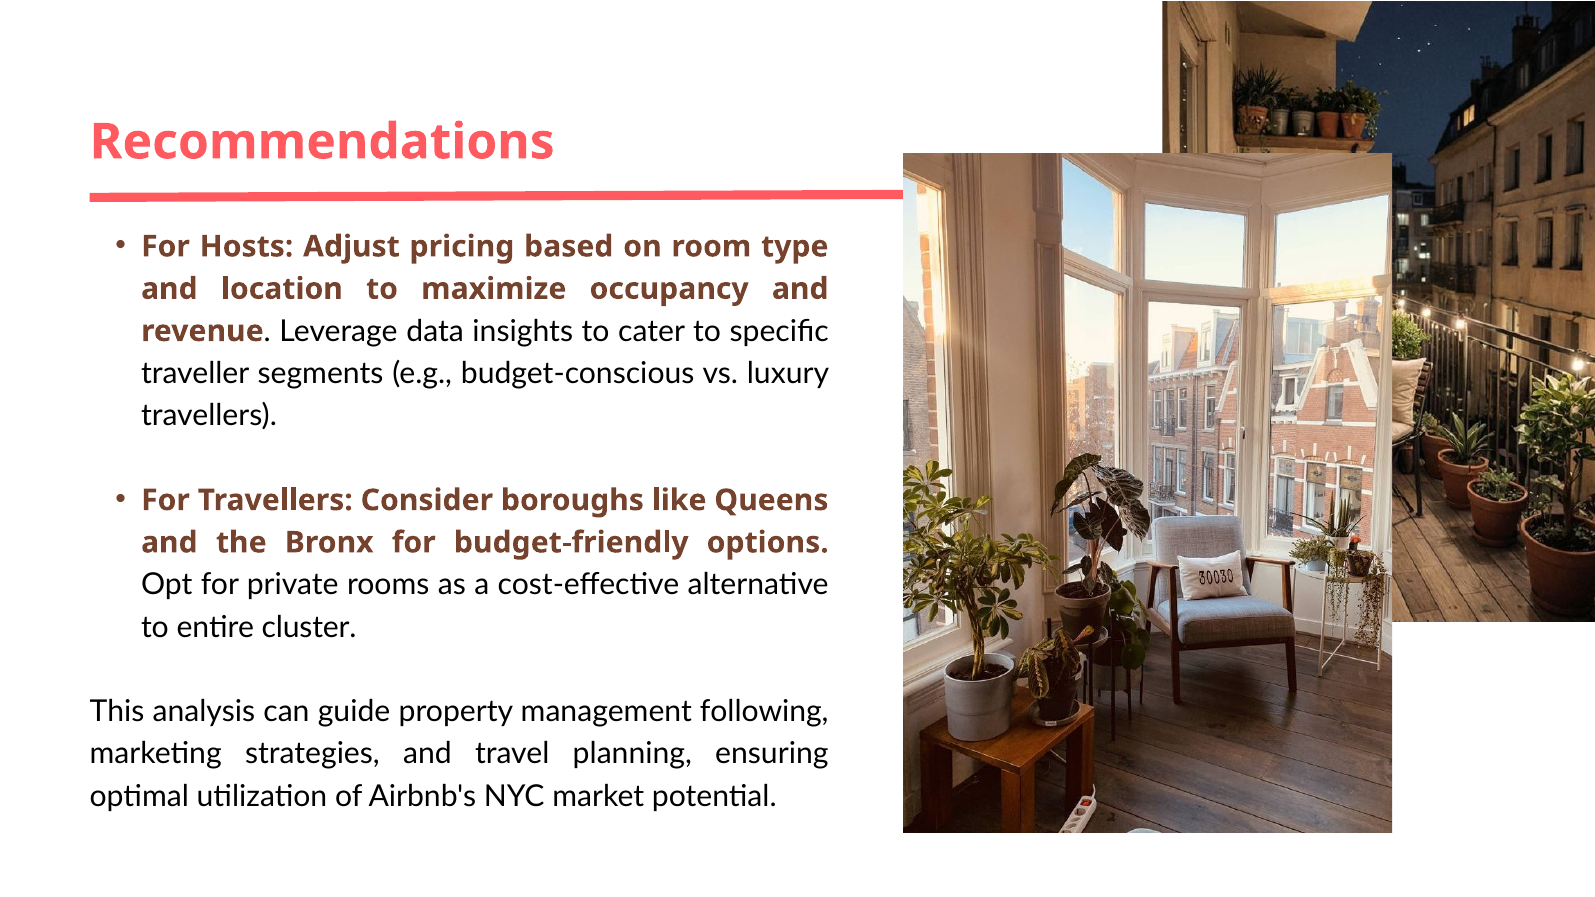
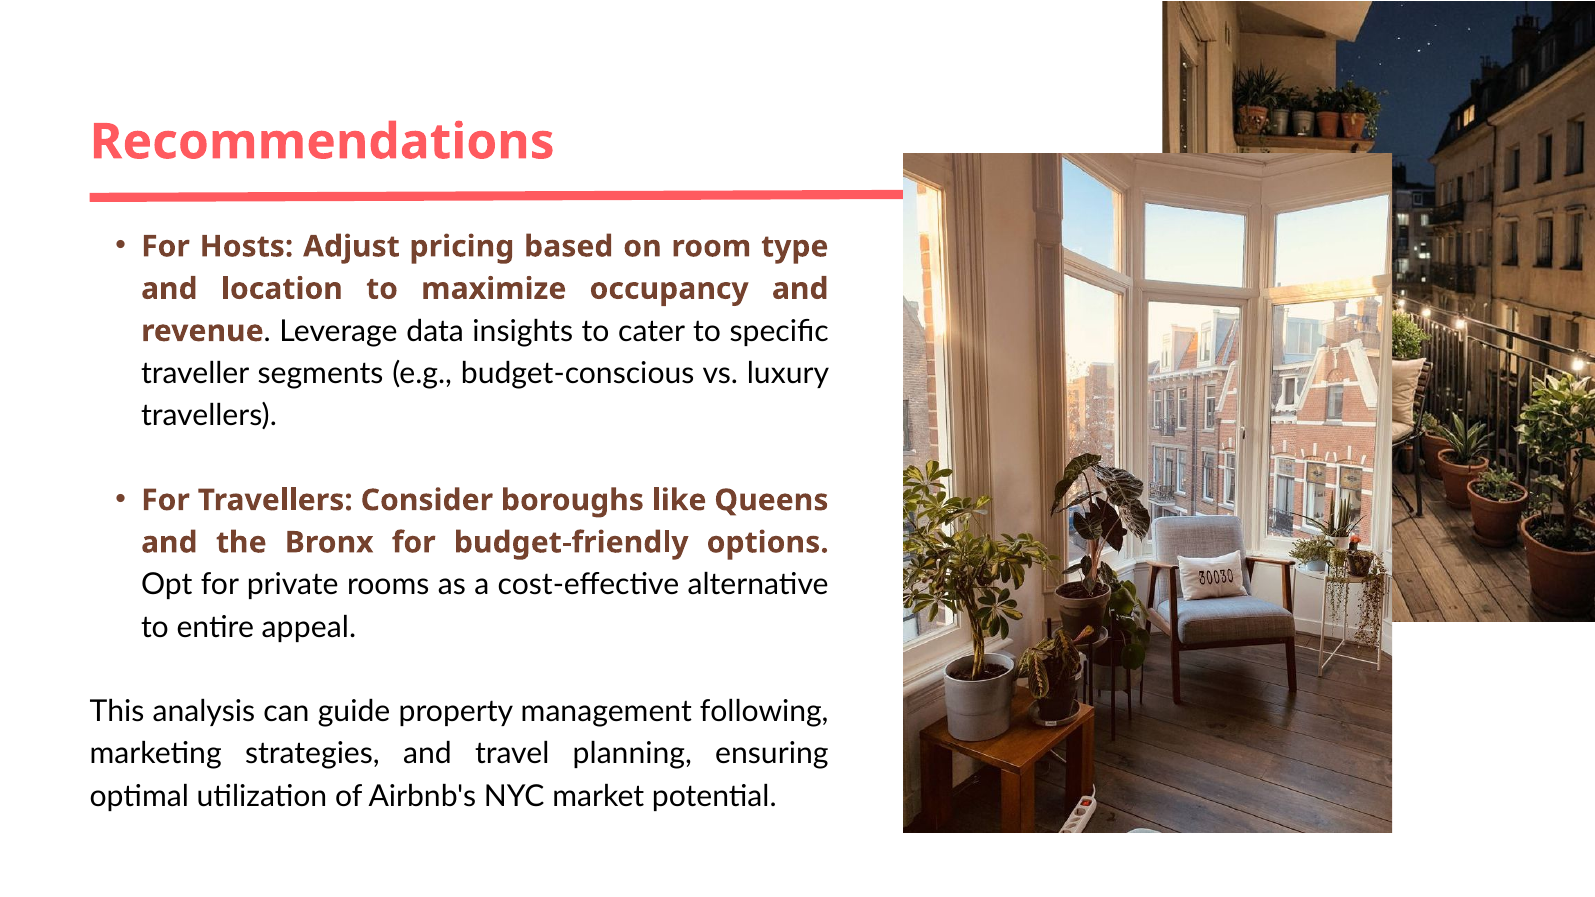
cluster: cluster -> appeal (309, 627)
